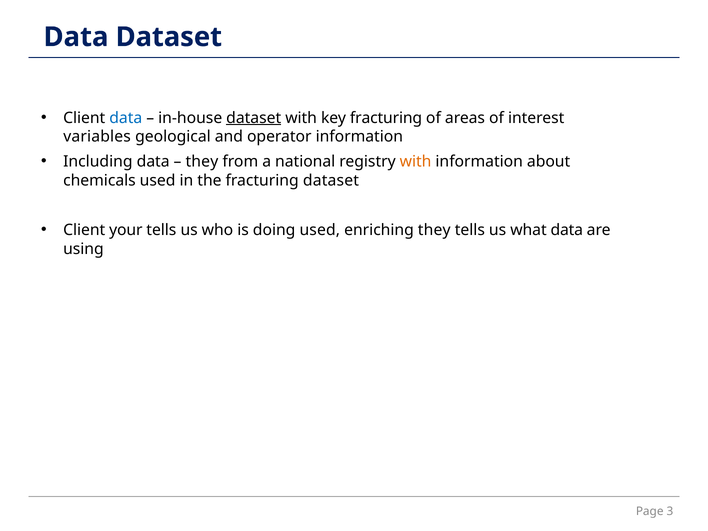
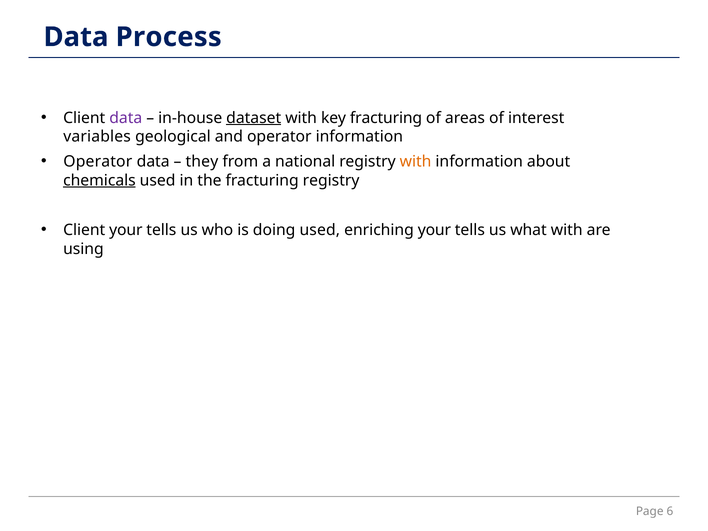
Data Dataset: Dataset -> Process (169, 37)
data colour: blue -> purple (126, 118)
Including: Including -> Operator (98, 162)
chemicals underline: none -> present (99, 180)
fracturing dataset: dataset -> registry (331, 180)
enriching they: they -> your (434, 230)
what data: data -> with (567, 230)
3: 3 -> 6 (670, 511)
